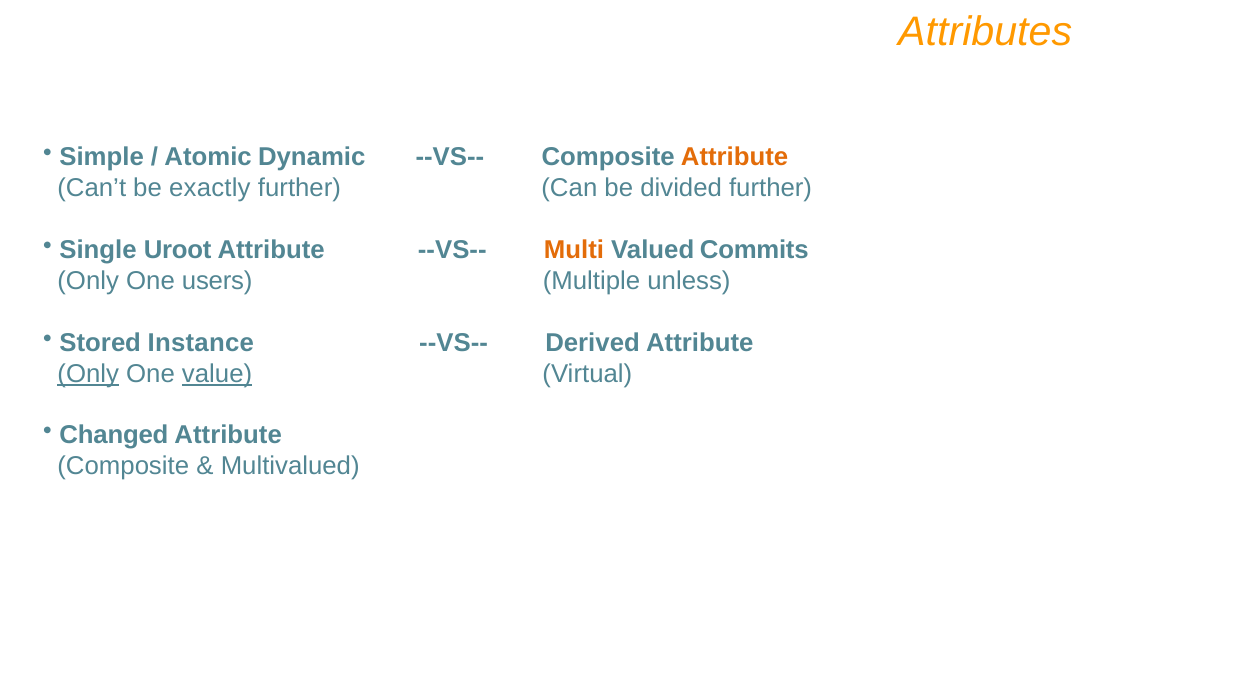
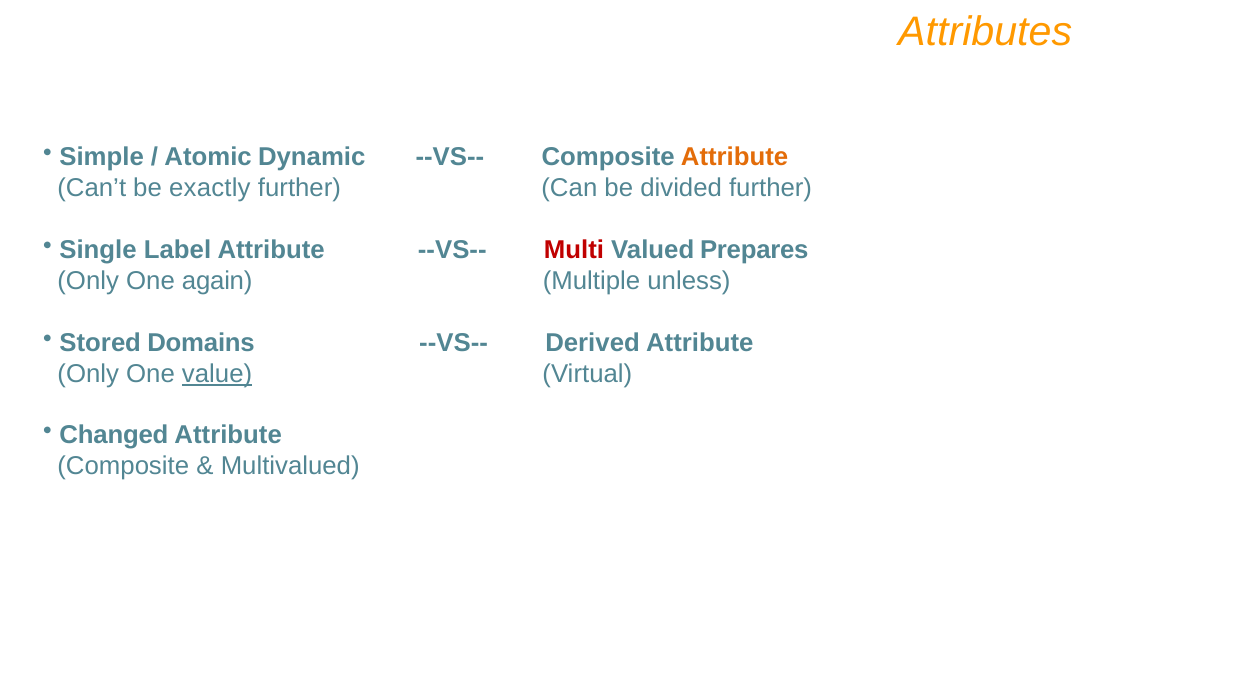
Uroot: Uroot -> Label (178, 250)
Multi colour: orange -> red (574, 250)
Commits: Commits -> Prepares (754, 250)
users: users -> again (217, 281)
Instance: Instance -> Domains (201, 343)
Only underline: present -> none (88, 374)
